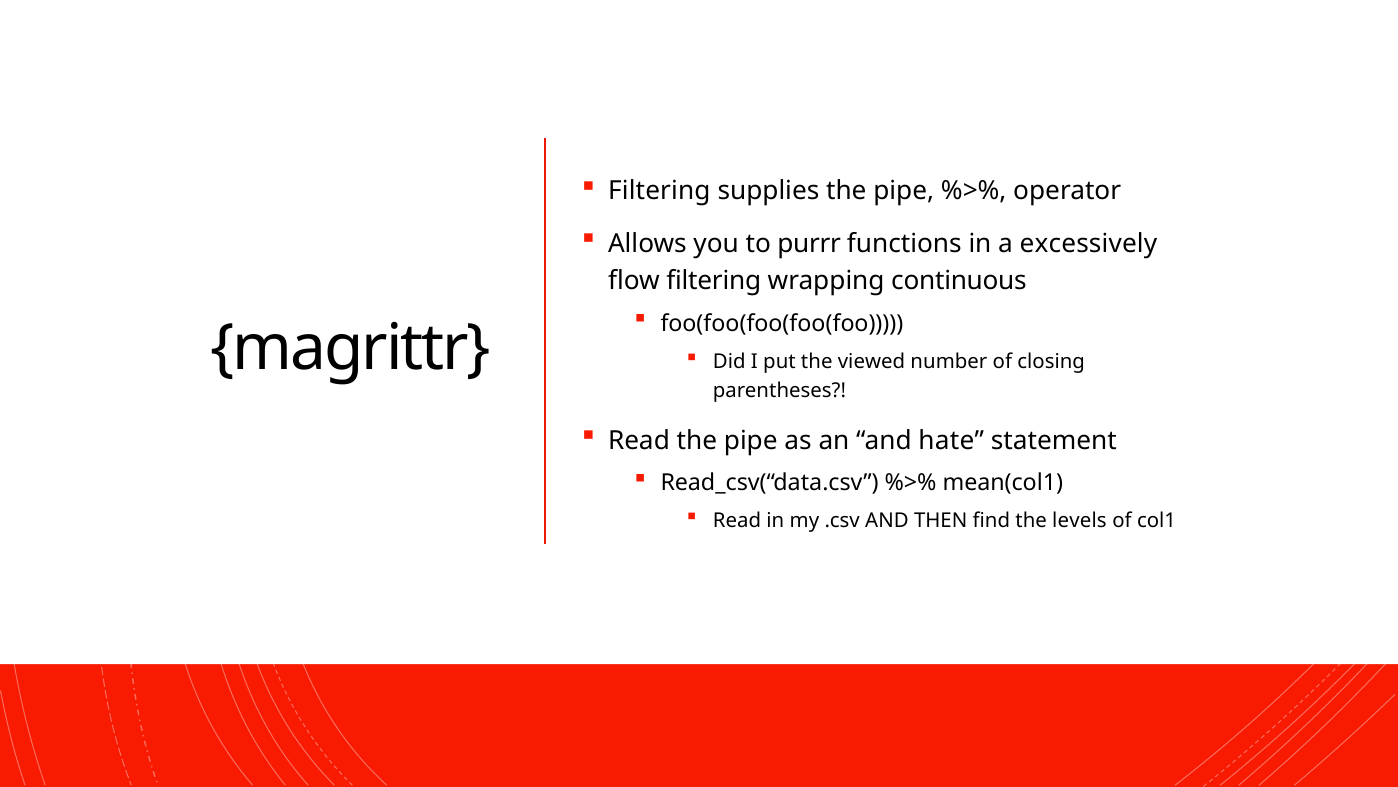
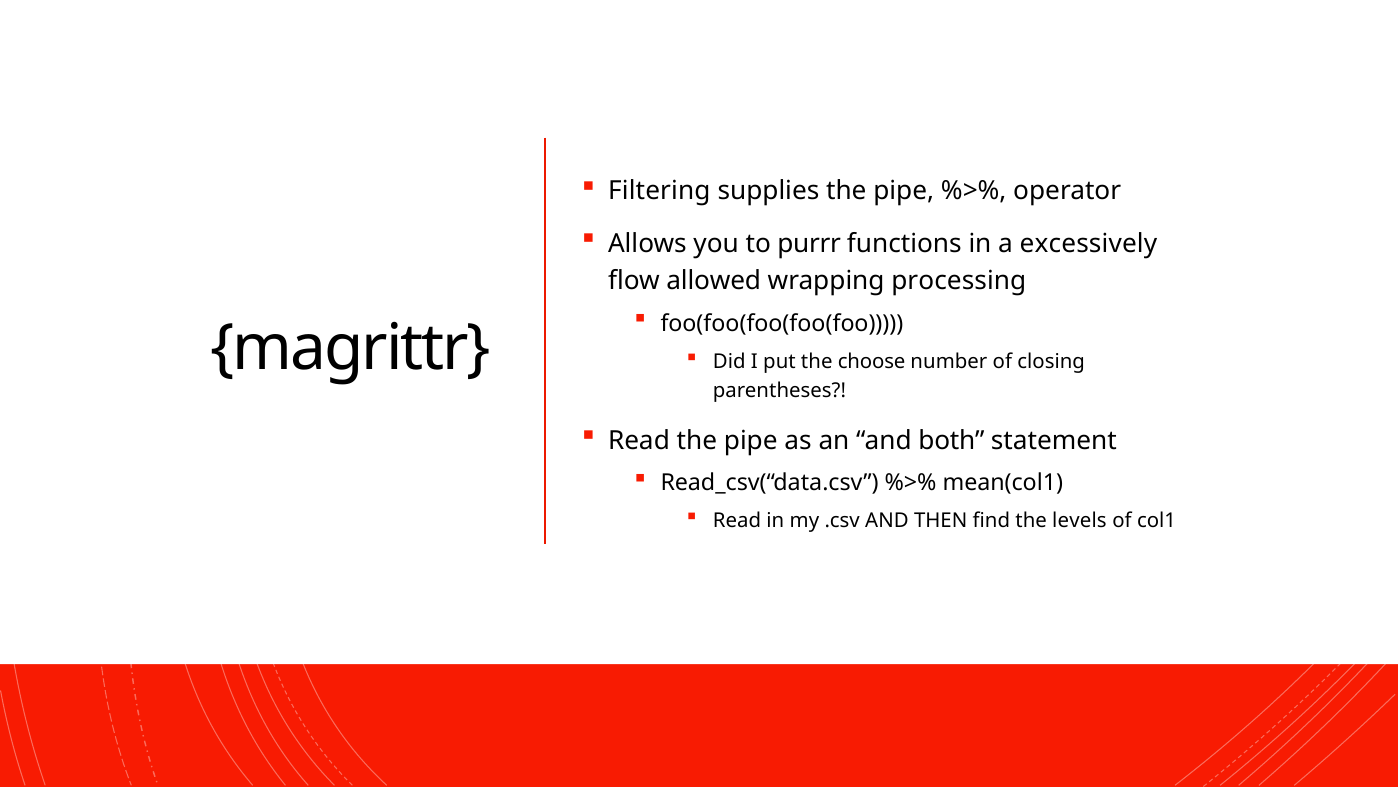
flow filtering: filtering -> allowed (714, 281)
continuous: continuous -> processing (959, 281)
viewed: viewed -> choose (872, 361)
hate: hate -> both (951, 440)
